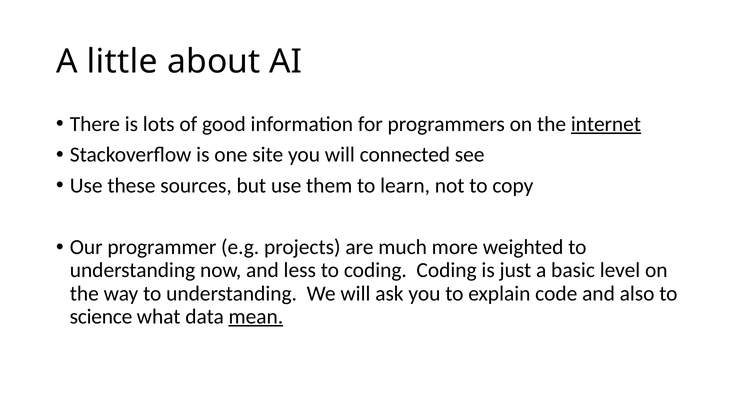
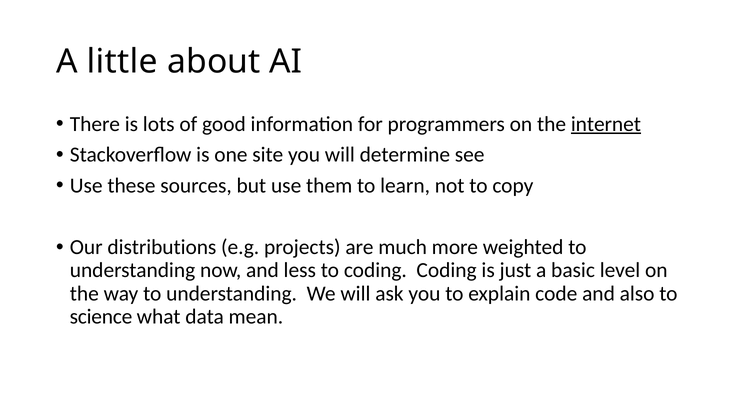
connected: connected -> determine (405, 155)
programmer: programmer -> distributions (162, 248)
mean underline: present -> none (256, 317)
